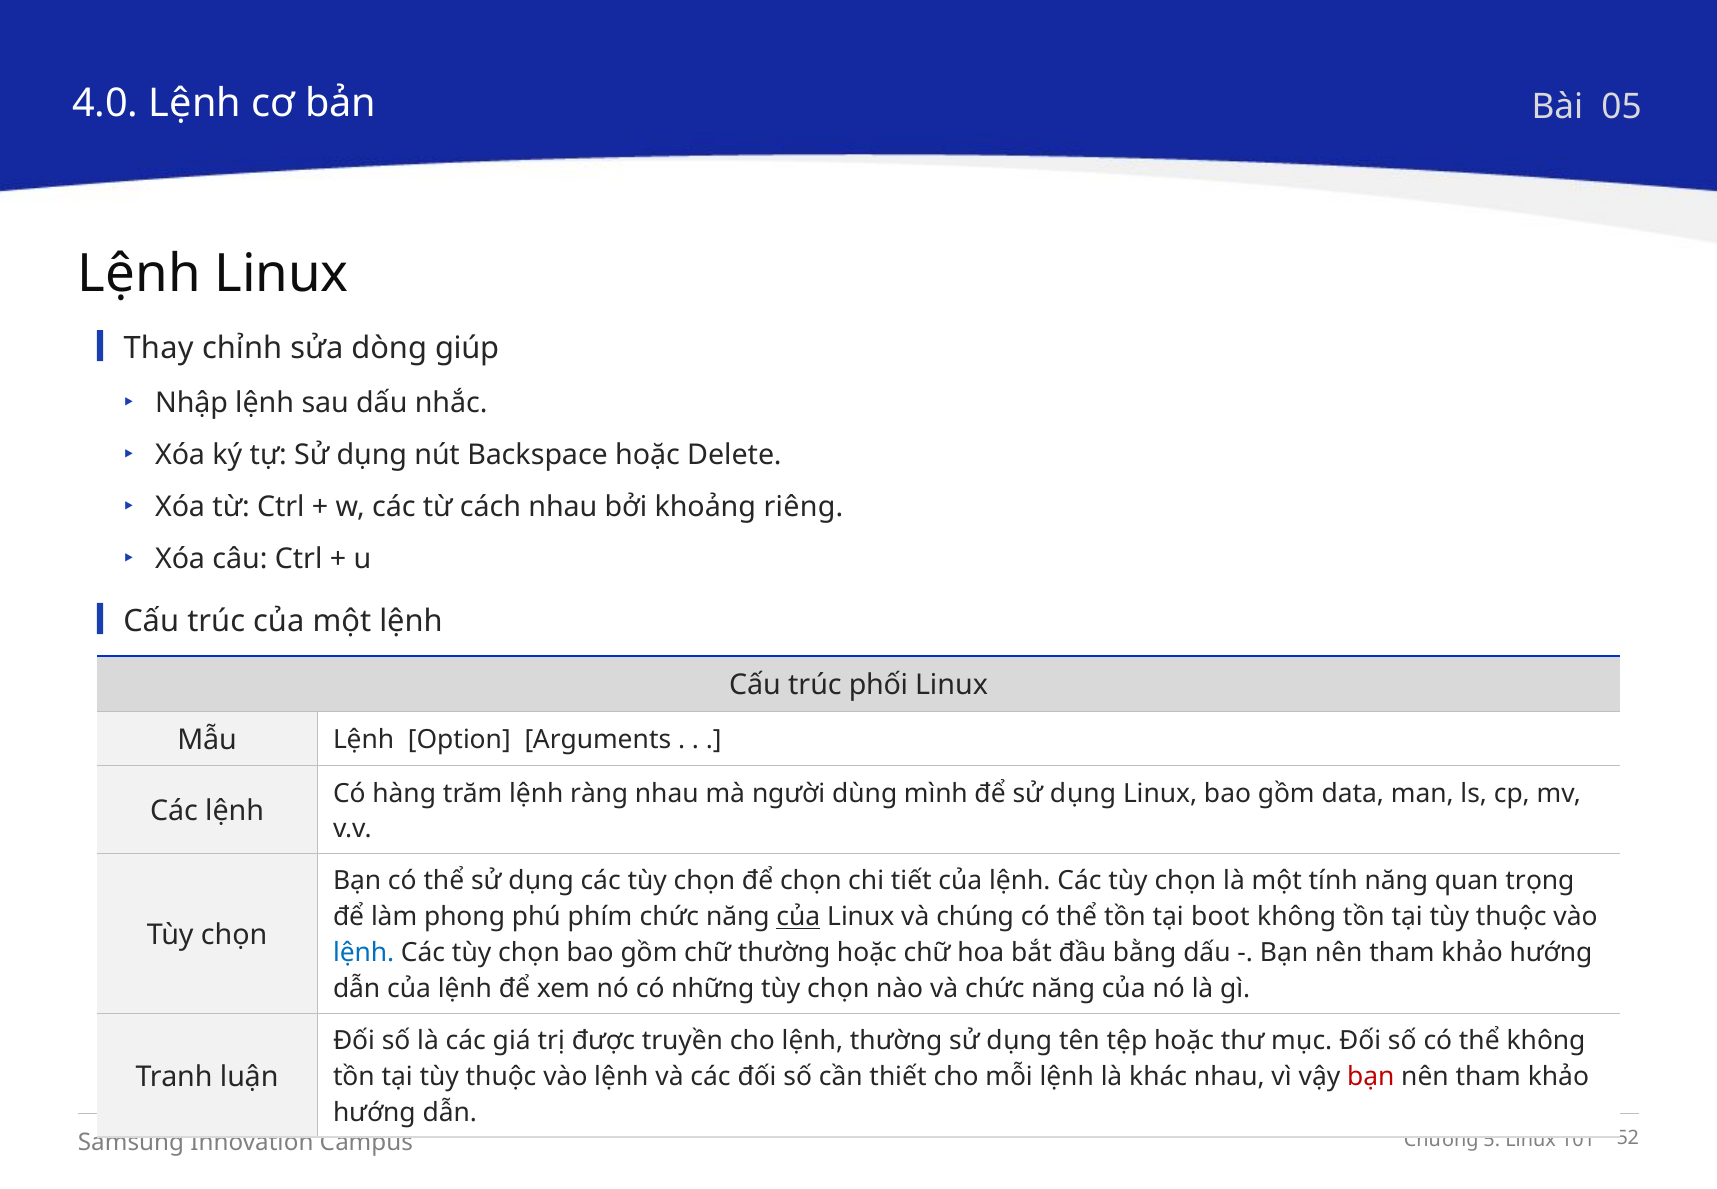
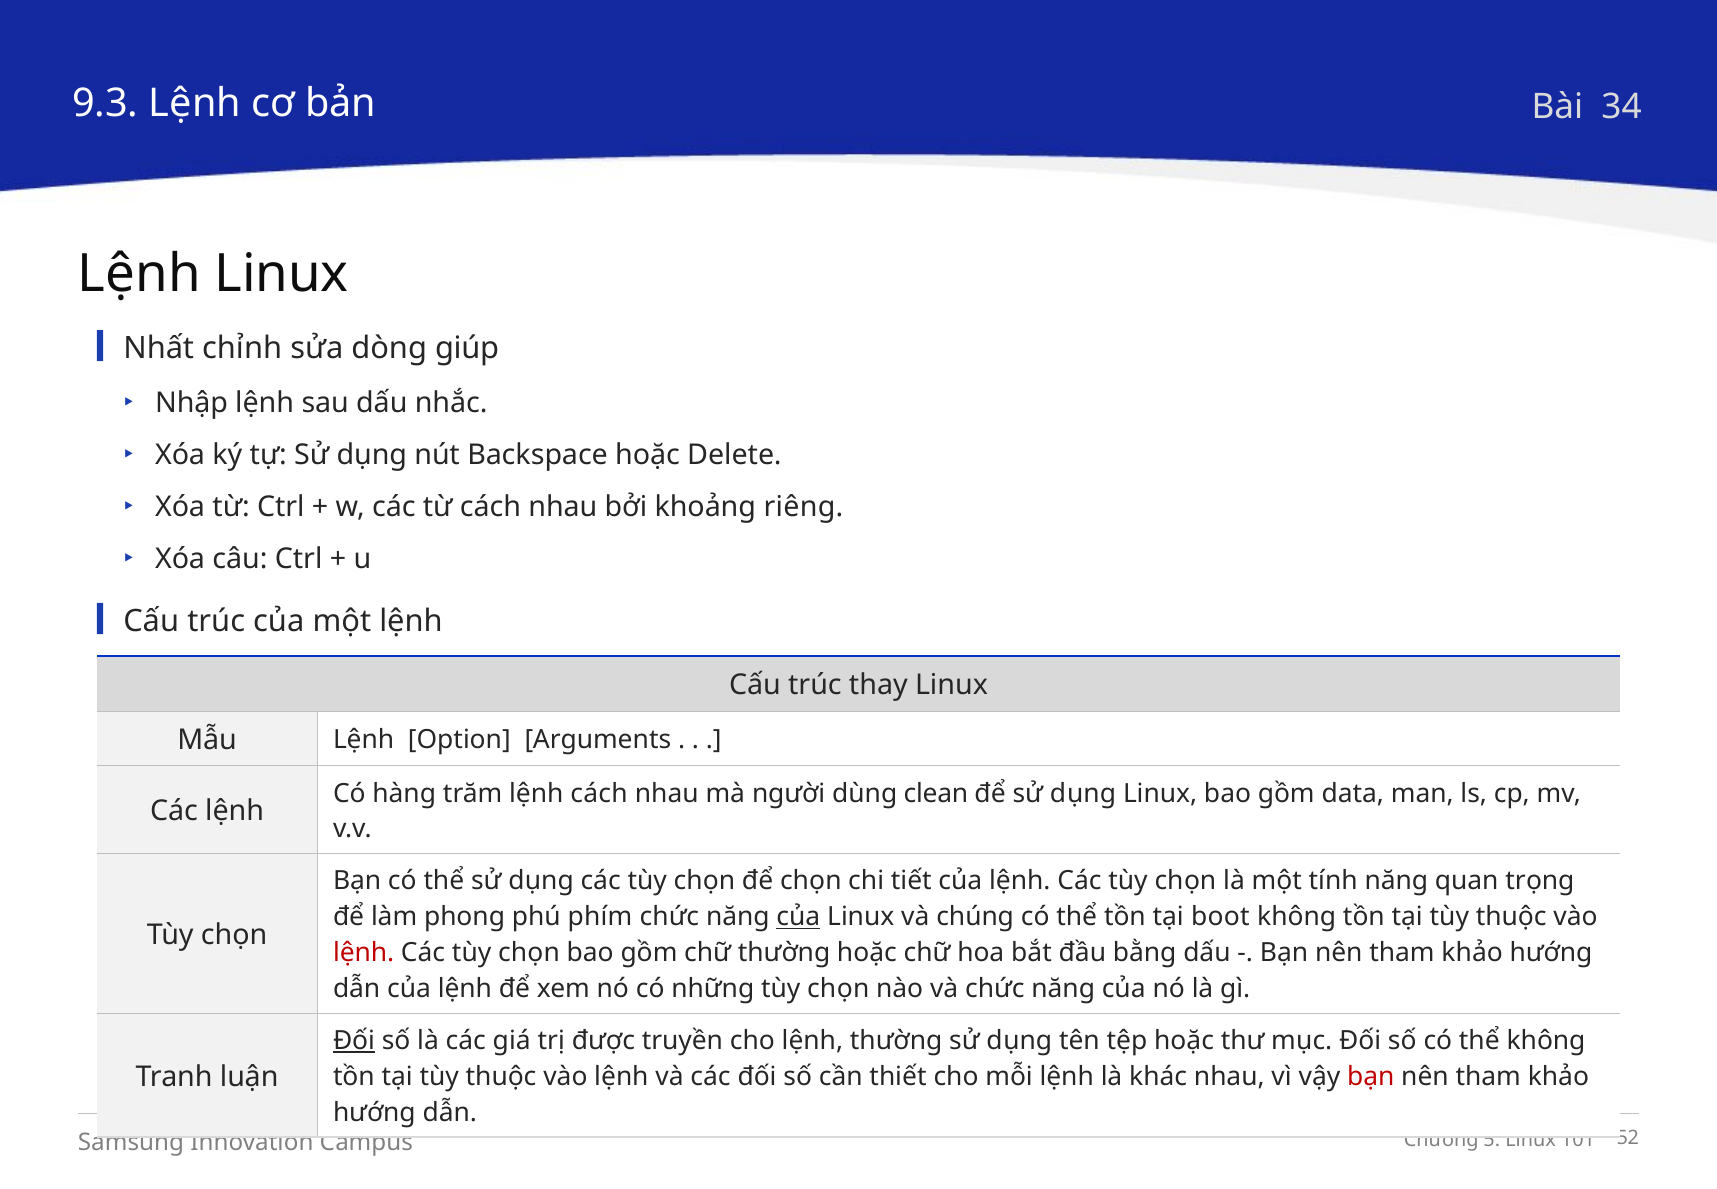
4.0: 4.0 -> 9.3 (105, 104)
05: 05 -> 34 (1622, 107)
Thay: Thay -> Nhất (159, 349)
phối: phối -> thay (878, 685)
lệnh ràng: ràng -> cách (599, 793)
mình: mình -> clean (936, 793)
lệnh colour: blue -> red (364, 953)
Đối underline: none -> present (354, 1041)
